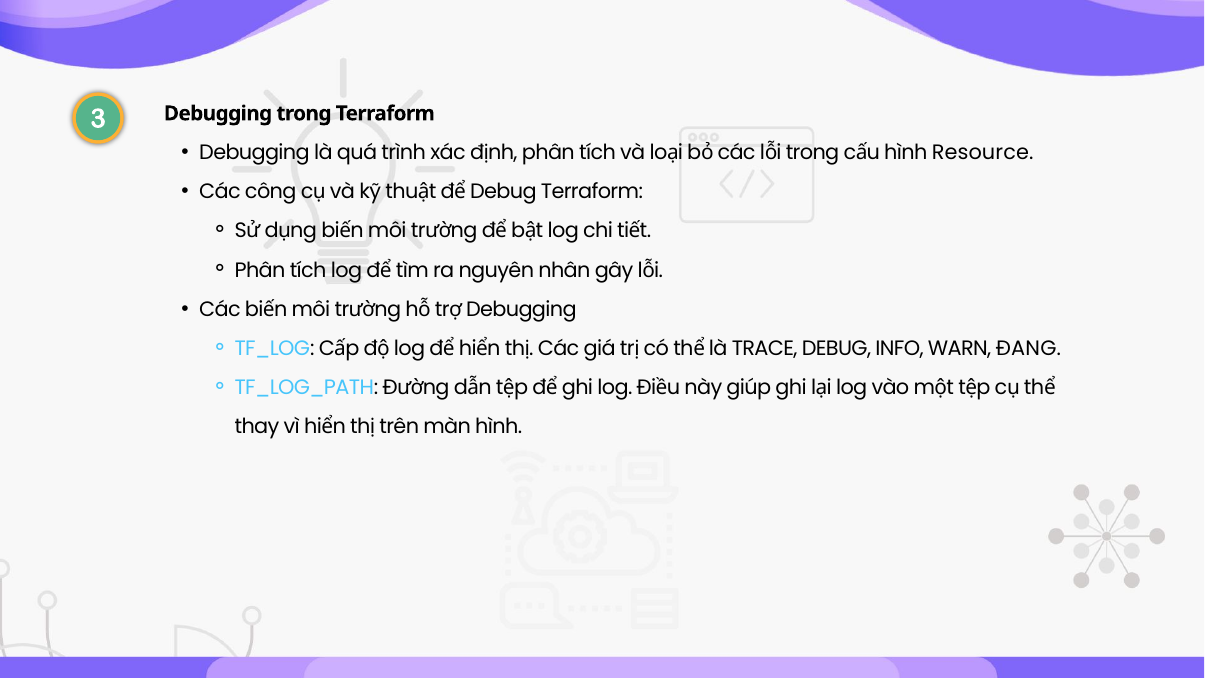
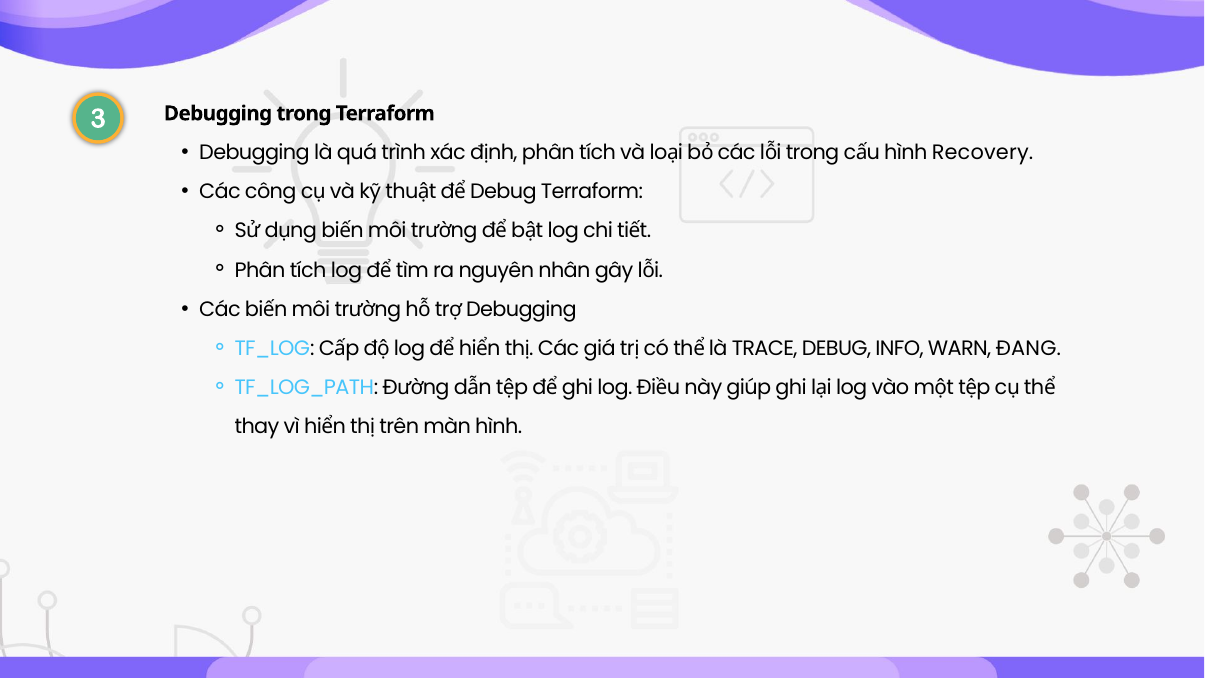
Resource: Resource -> Recovery (983, 153)
